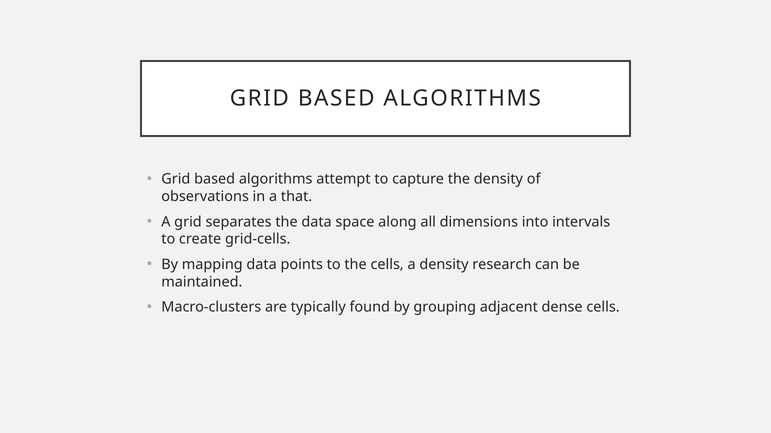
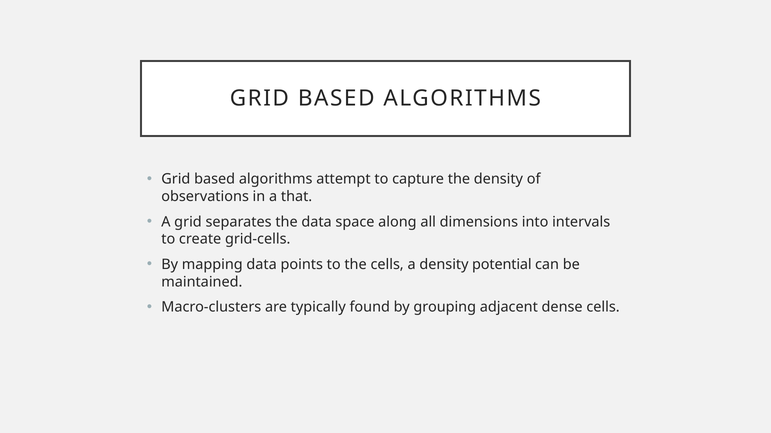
research: research -> potential (502, 265)
